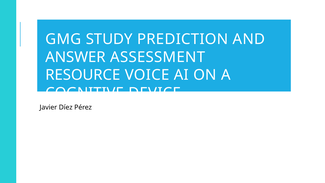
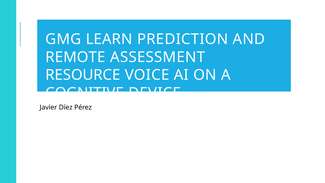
STUDY: STUDY -> LEARN (109, 39)
ANSWER: ANSWER -> REMOTE (75, 57)
